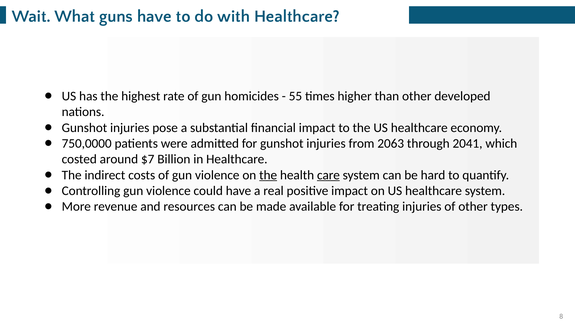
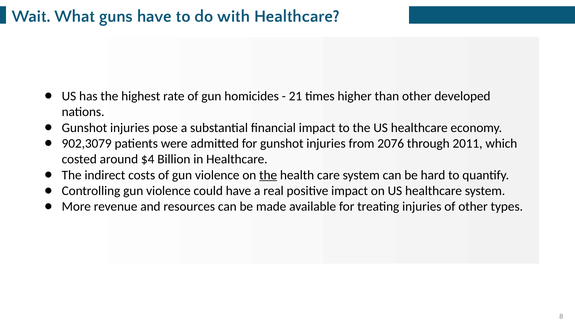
55: 55 -> 21 (295, 96)
750,0000: 750,0000 -> 902,3079 (87, 144)
2063: 2063 -> 2076 (391, 144)
2041: 2041 -> 2011 (468, 144)
$7: $7 -> $4 (148, 159)
care underline: present -> none (328, 175)
